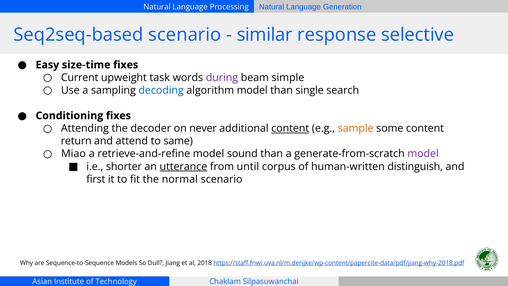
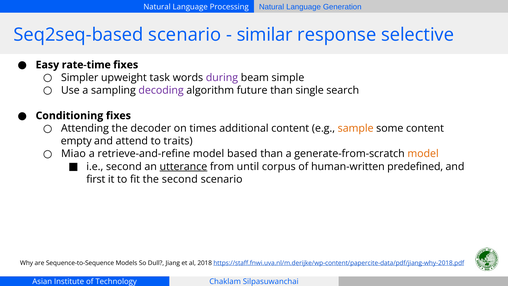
size-time: size-time -> rate-time (86, 65)
Current: Current -> Simpler (80, 77)
decoding colour: blue -> purple (161, 90)
algorithm model: model -> future (252, 90)
never: never -> times (203, 128)
content underline: present -> none (290, 128)
return: return -> empty (76, 141)
same: same -> traits (178, 141)
sound: sound -> based (242, 154)
model colour: purple -> orange (423, 154)
i.e shorter: shorter -> second (124, 166)
distinguish: distinguish -> predefined (415, 166)
the normal: normal -> second (180, 179)
